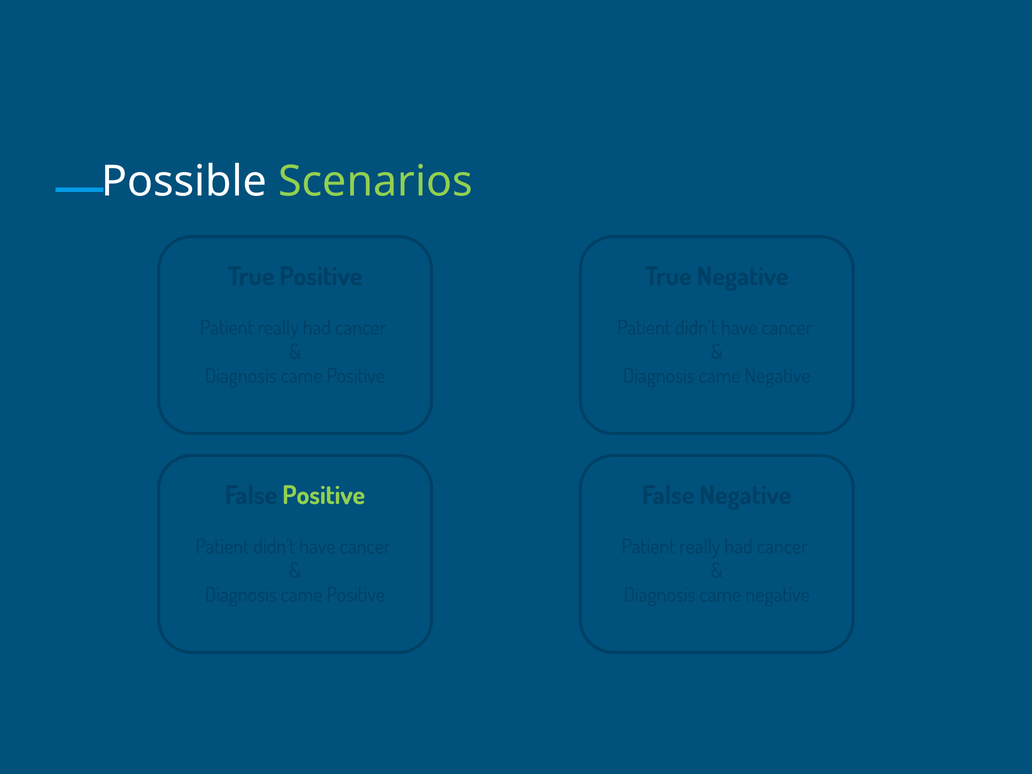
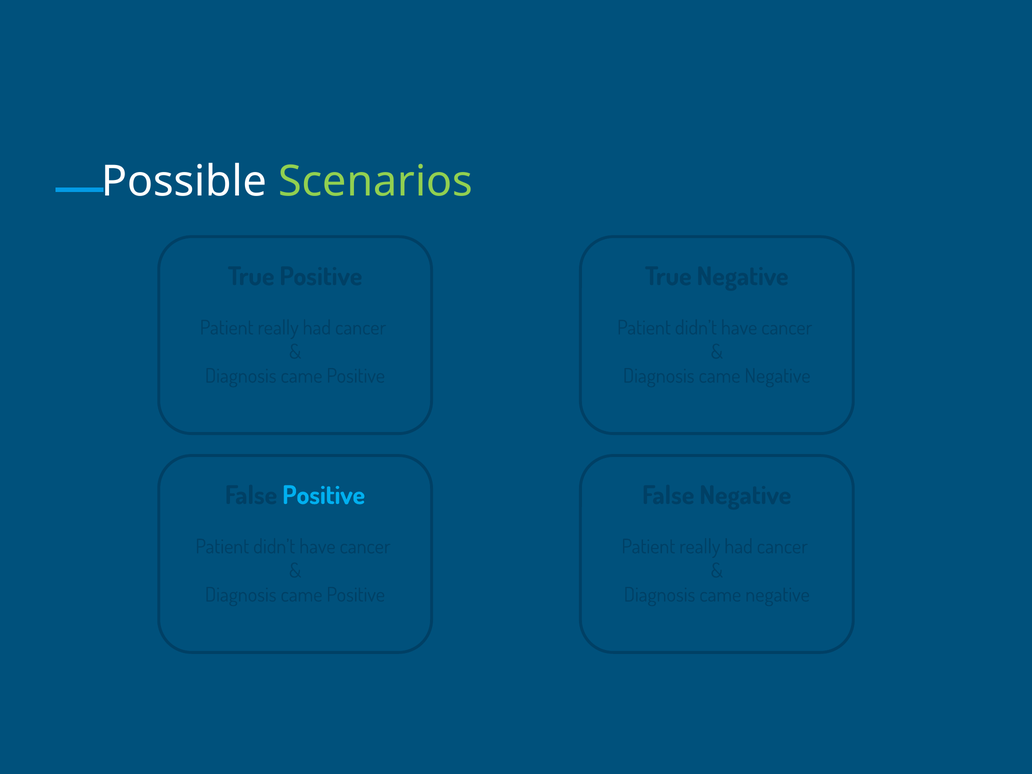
Positive colour: light green -> light blue (324, 496)
